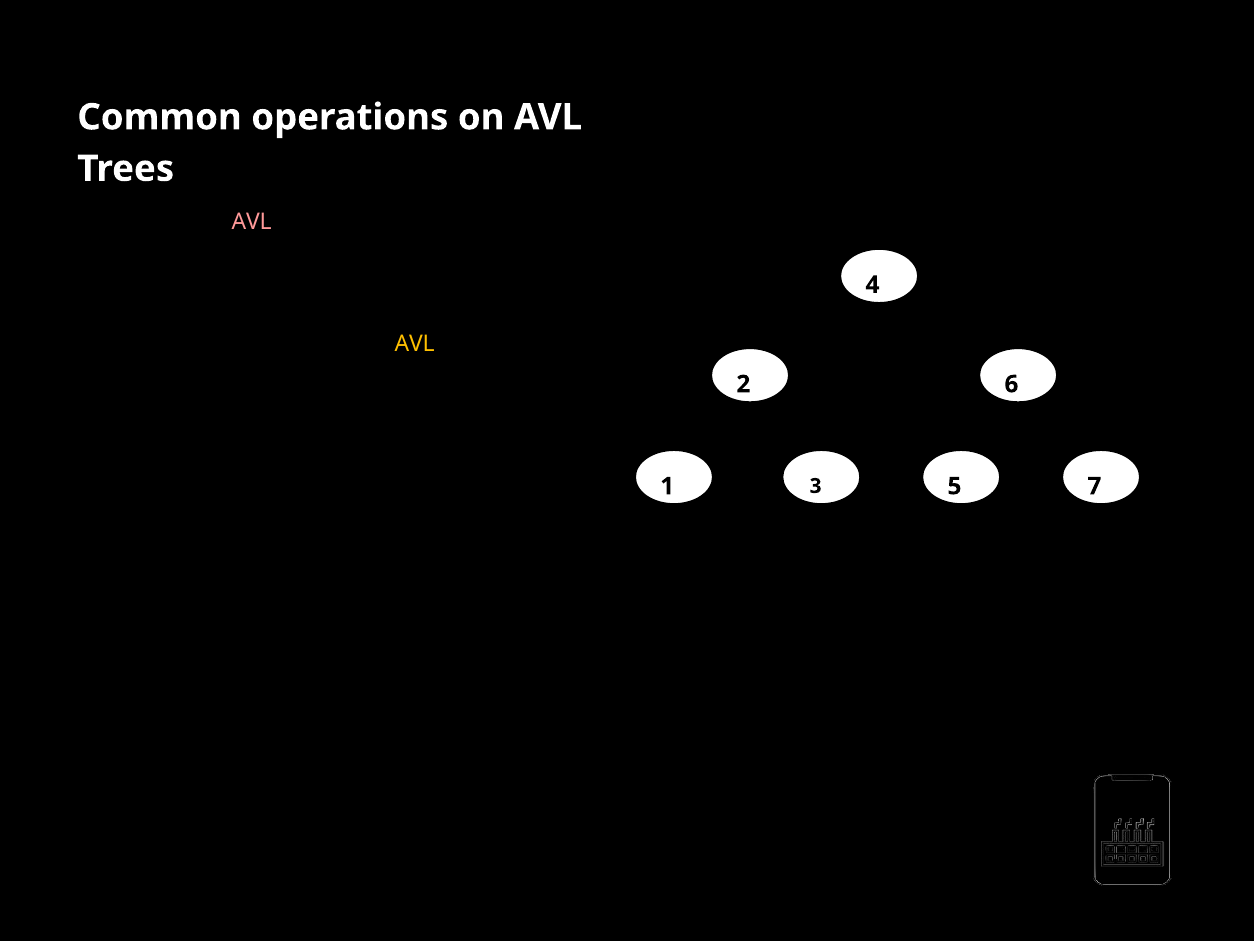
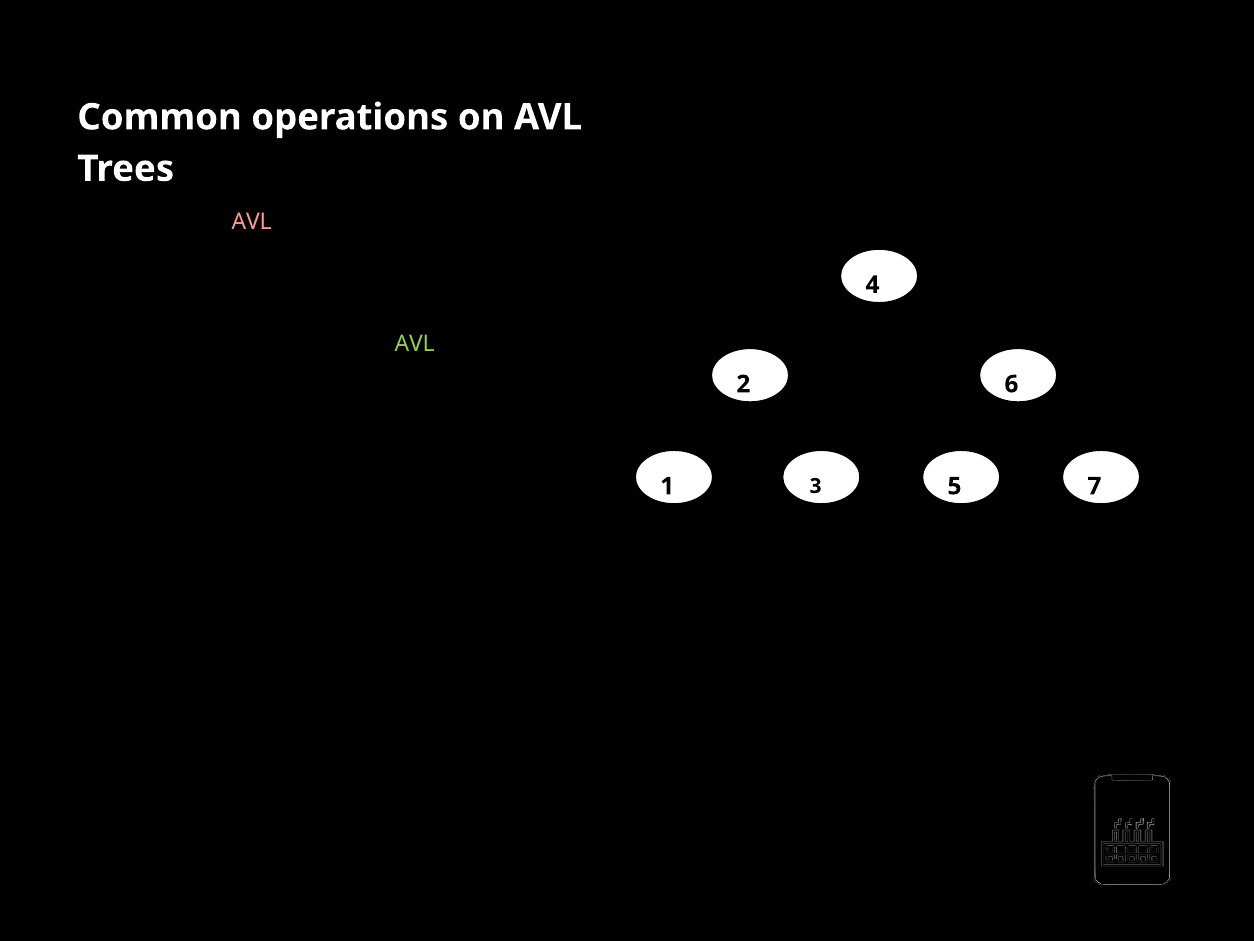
AVL colour: yellow -> light green (415, 344)
